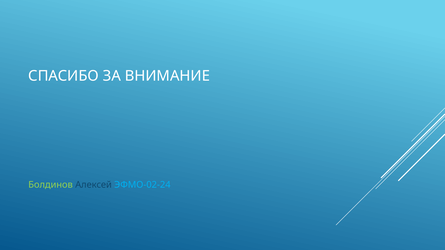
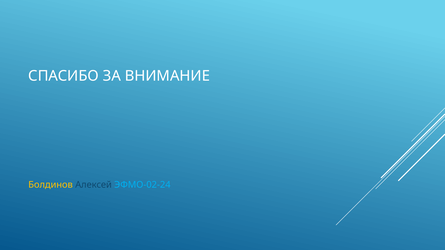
Болдинов colour: light green -> yellow (51, 185)
